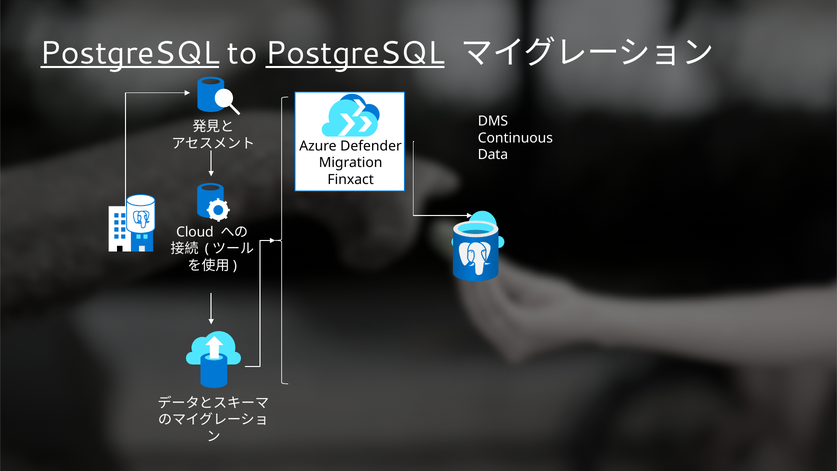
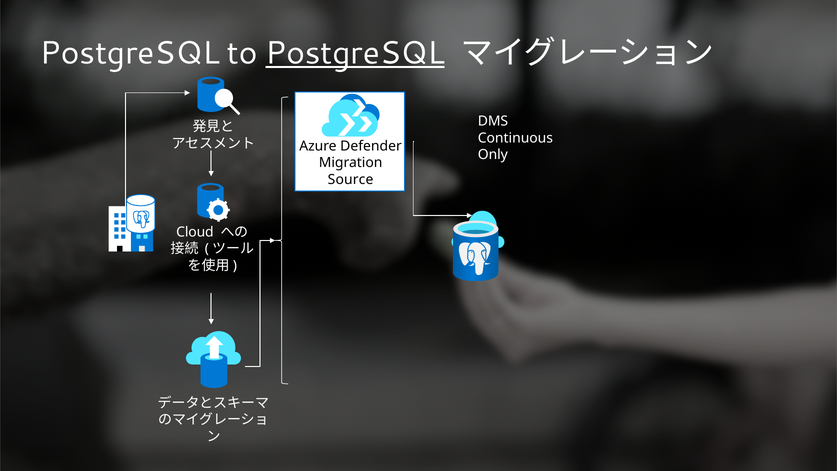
PostgreSQL underline: present -> none (130, 53)
Data: Data -> Only (493, 155)
Finxact: Finxact -> Source (351, 179)
